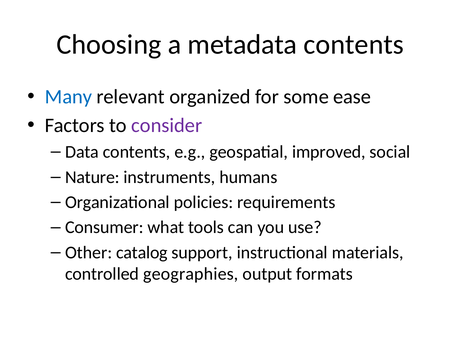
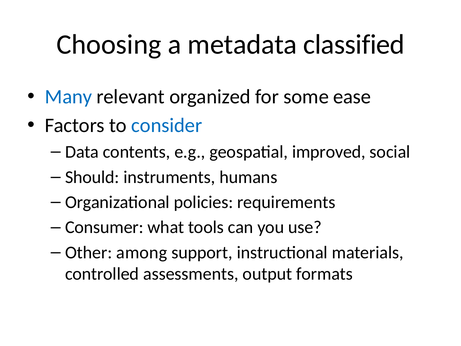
metadata contents: contents -> classified (354, 45)
consider colour: purple -> blue (167, 125)
Nature: Nature -> Should (92, 177)
catalog: catalog -> among (142, 252)
geographies: geographies -> assessments (191, 274)
